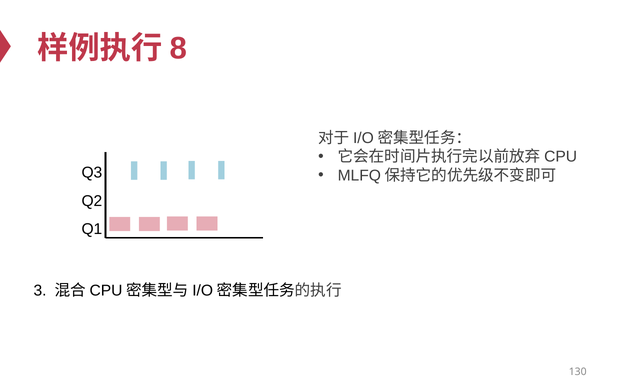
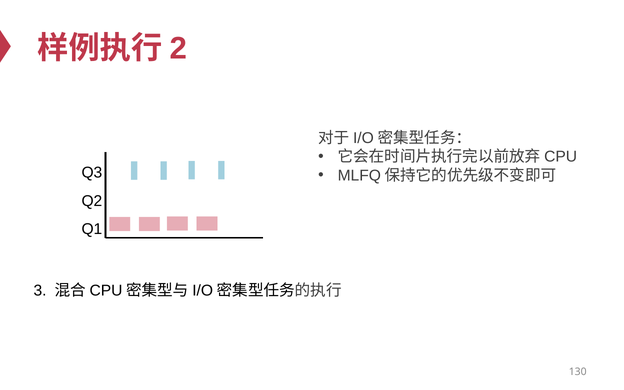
8: 8 -> 2 (178, 49)
